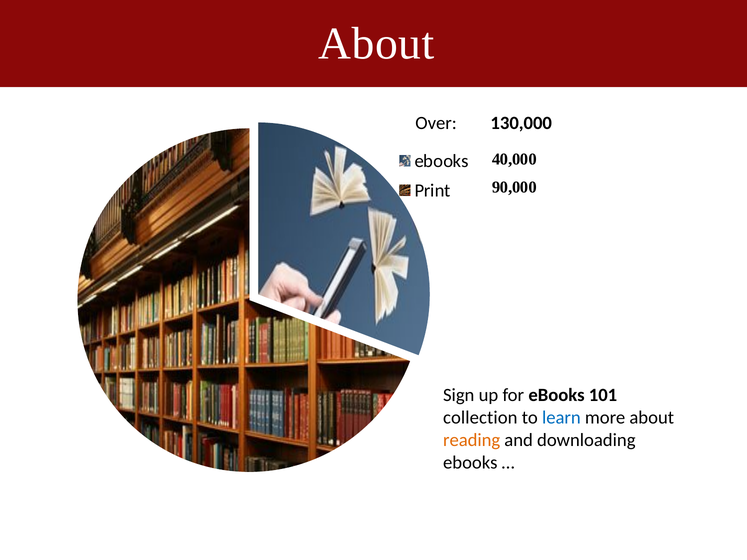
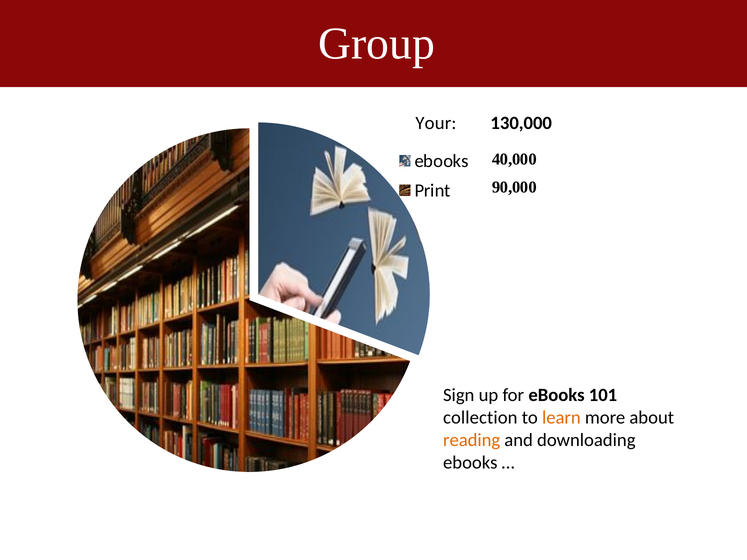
About: About -> Group (377, 44)
Over: Over -> Your (436, 123)
learn colour: blue -> orange (561, 418)
